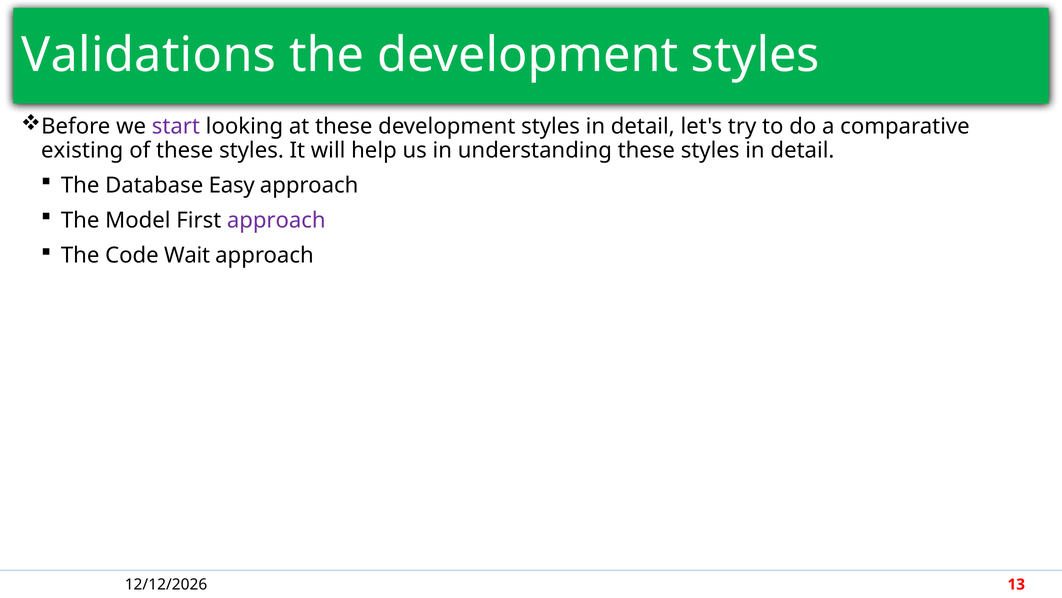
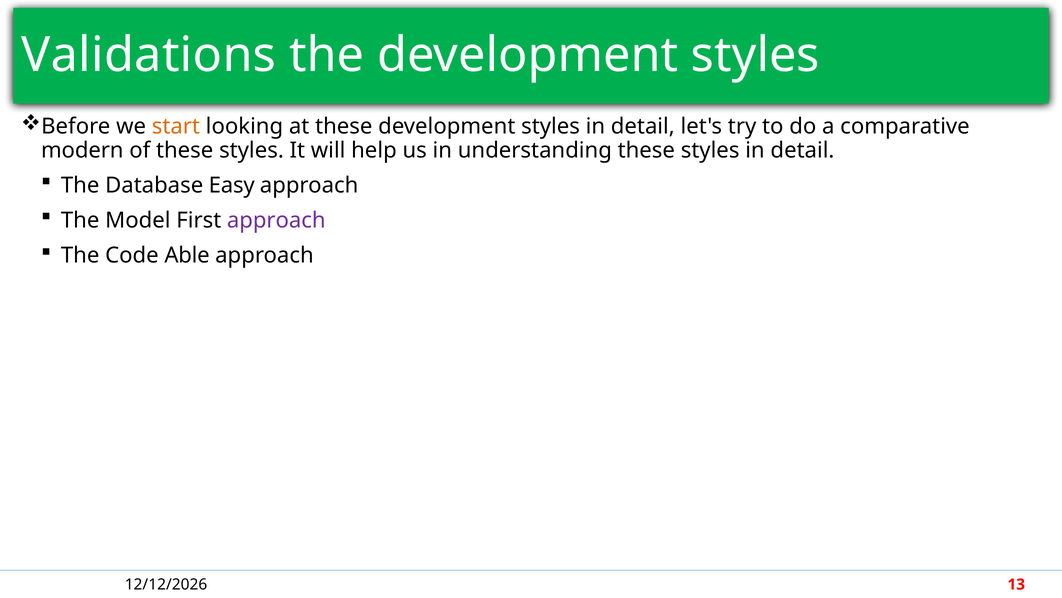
start colour: purple -> orange (176, 126)
existing: existing -> modern (82, 150)
Wait: Wait -> Able (187, 255)
